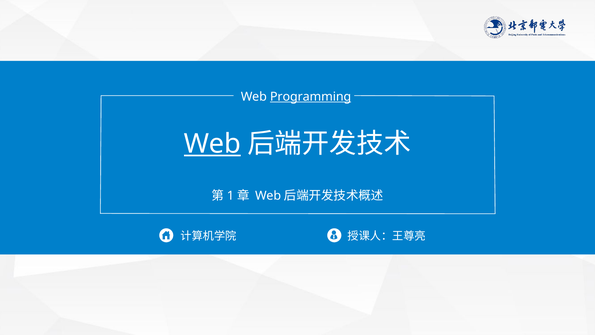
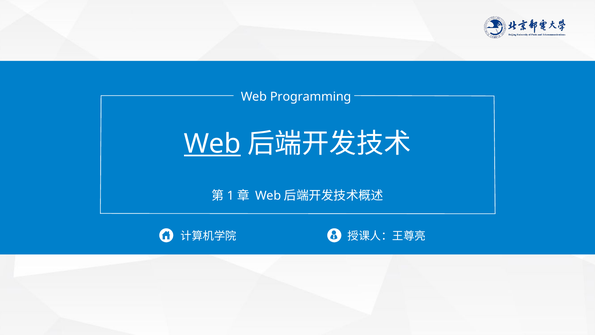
Programming underline: present -> none (311, 97)
